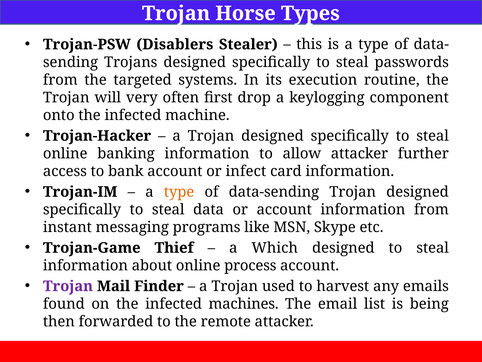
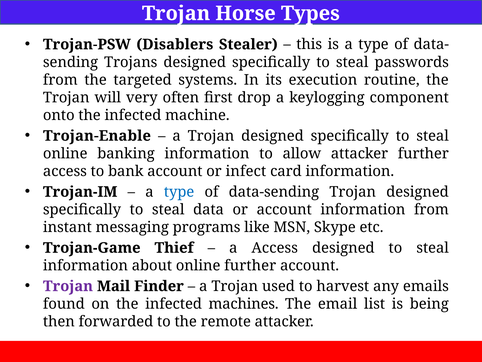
Trojan-Hacker: Trojan-Hacker -> Trojan-Enable (97, 136)
type colour: orange -> blue (179, 192)
a Which: Which -> Access (275, 248)
online process: process -> further (250, 265)
